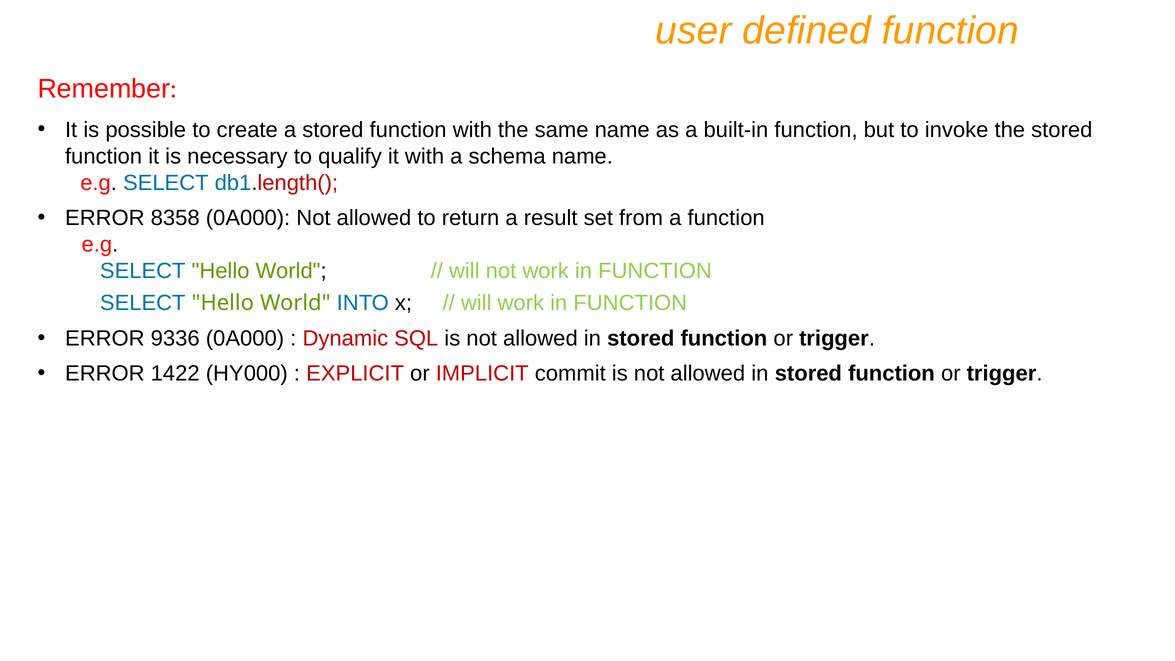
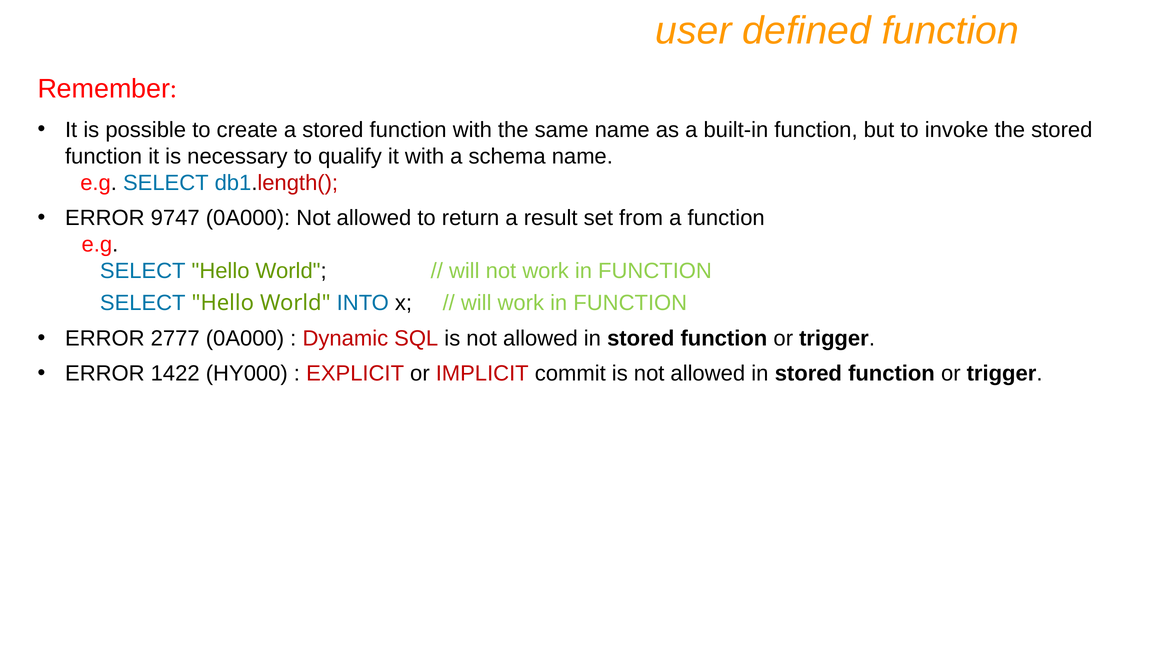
8358: 8358 -> 9747 (175, 218)
9336: 9336 -> 2777 (175, 338)
